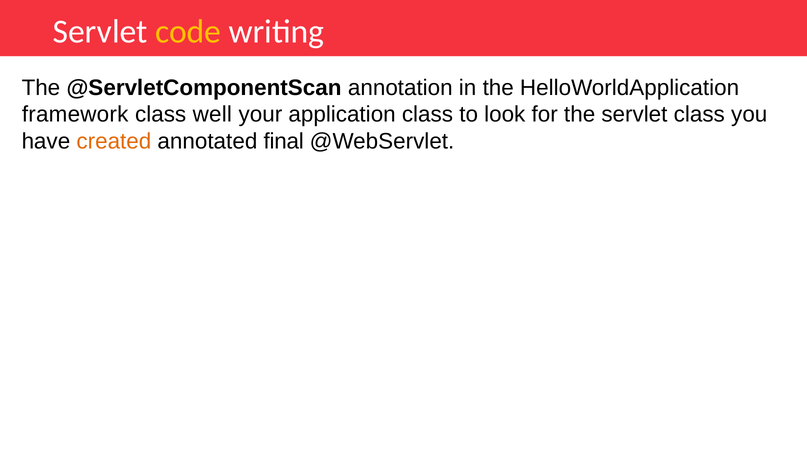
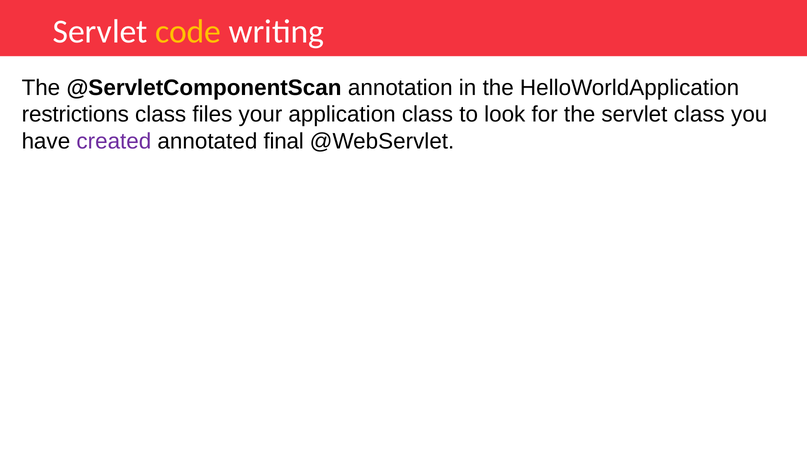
framework: framework -> restrictions (75, 115)
well: well -> files (212, 115)
created colour: orange -> purple (114, 141)
